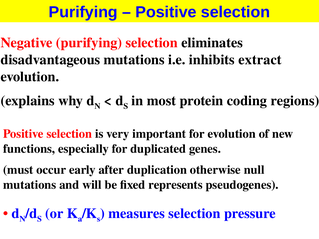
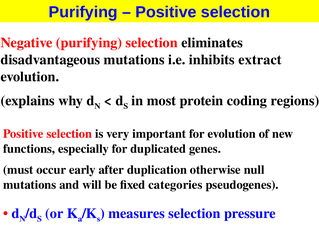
represents: represents -> categories (175, 185)
